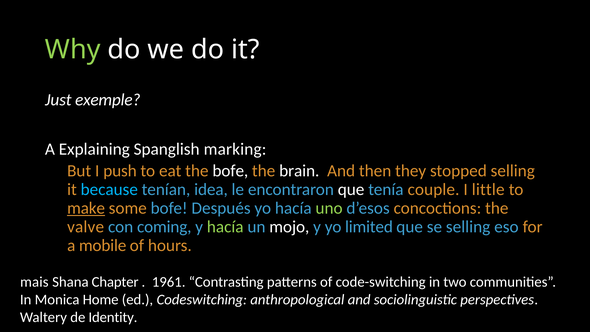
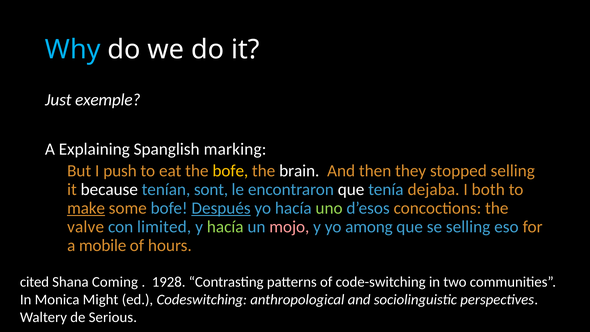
Why colour: light green -> light blue (73, 50)
bofe colour: white -> yellow (230, 171)
because colour: light blue -> white (109, 189)
idea: idea -> sont (211, 189)
couple: couple -> dejaba (434, 189)
little: little -> both (488, 189)
Después underline: none -> present (221, 208)
coming: coming -> limited (164, 227)
mojo colour: white -> pink (289, 227)
limited: limited -> among (369, 227)
mais: mais -> cited (34, 282)
Chapter: Chapter -> Coming (115, 282)
1961: 1961 -> 1928 (169, 282)
Home: Home -> Might (101, 300)
Identity: Identity -> Serious (113, 317)
